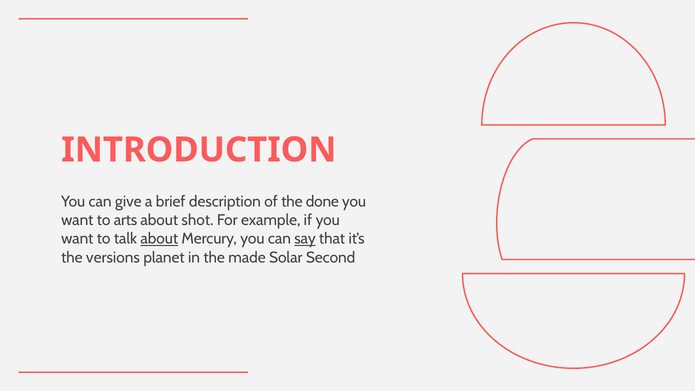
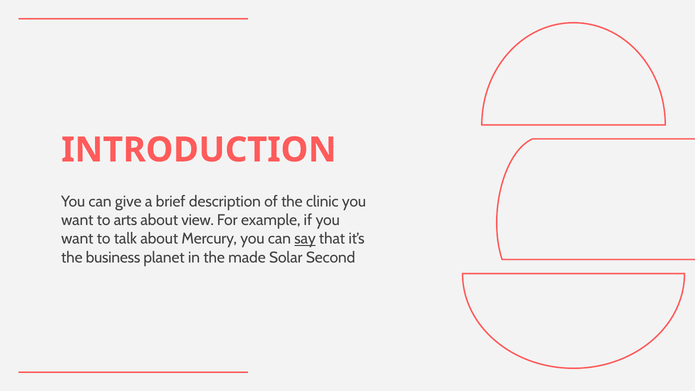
done: done -> clinic (322, 202)
shot: shot -> view (198, 220)
about underline: present -> none (159, 239)
versions: versions -> business (113, 257)
